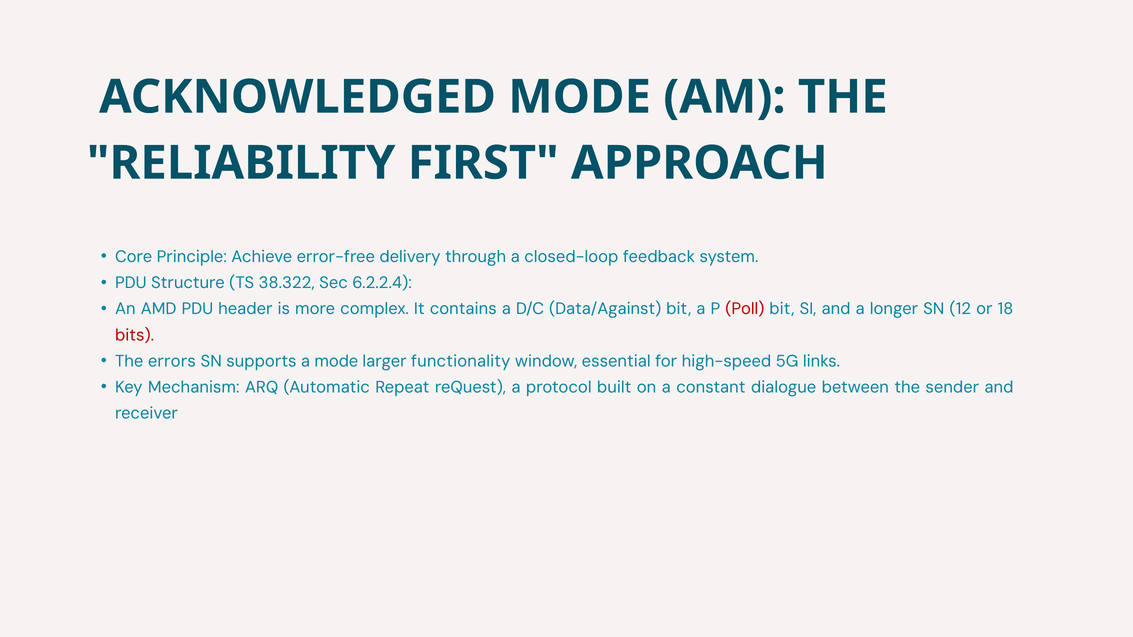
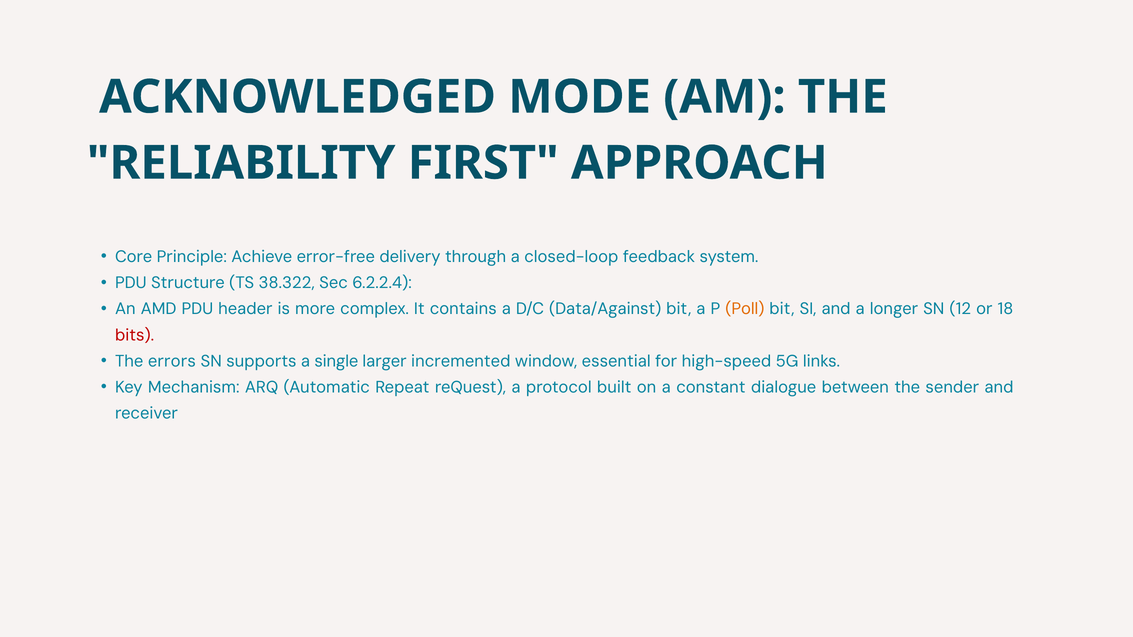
Poll colour: red -> orange (745, 309)
a mode: mode -> single (336, 361)
functionality: functionality -> incremented (461, 361)
